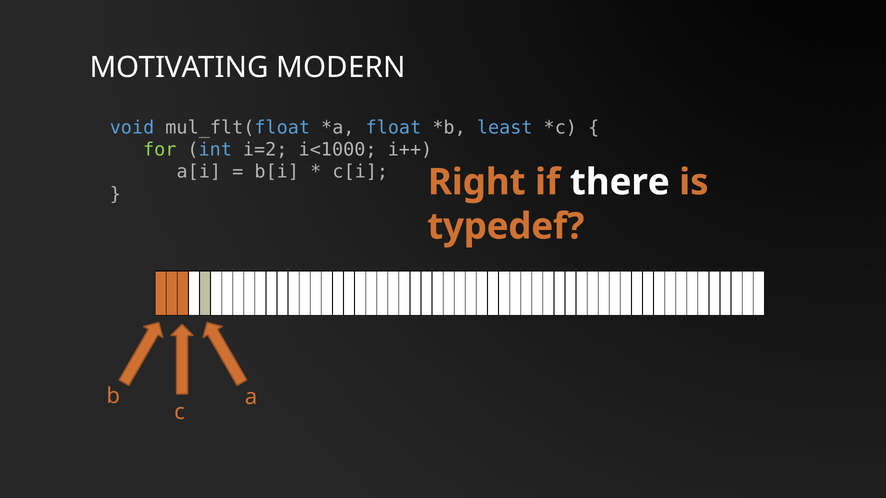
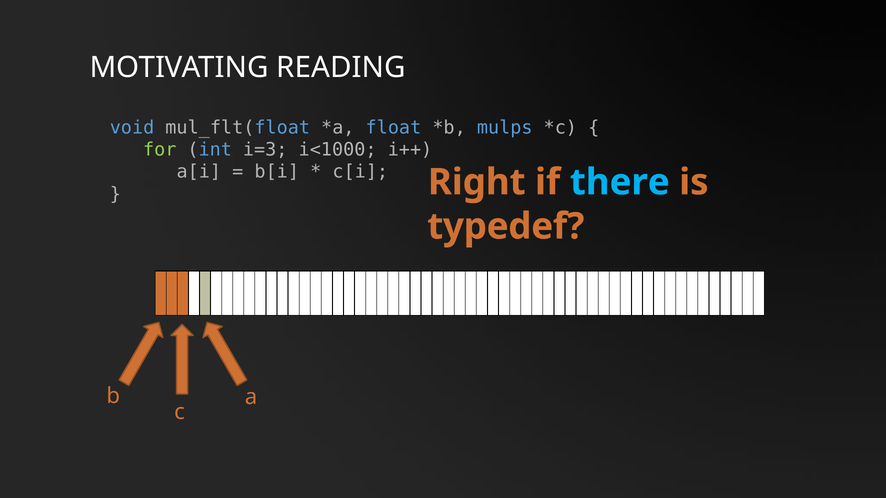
MODERN: MODERN -> READING (341, 67)
least: least -> mulps (505, 128)
i=2: i=2 -> i=3 (265, 150)
there colour: white -> light blue (620, 182)
